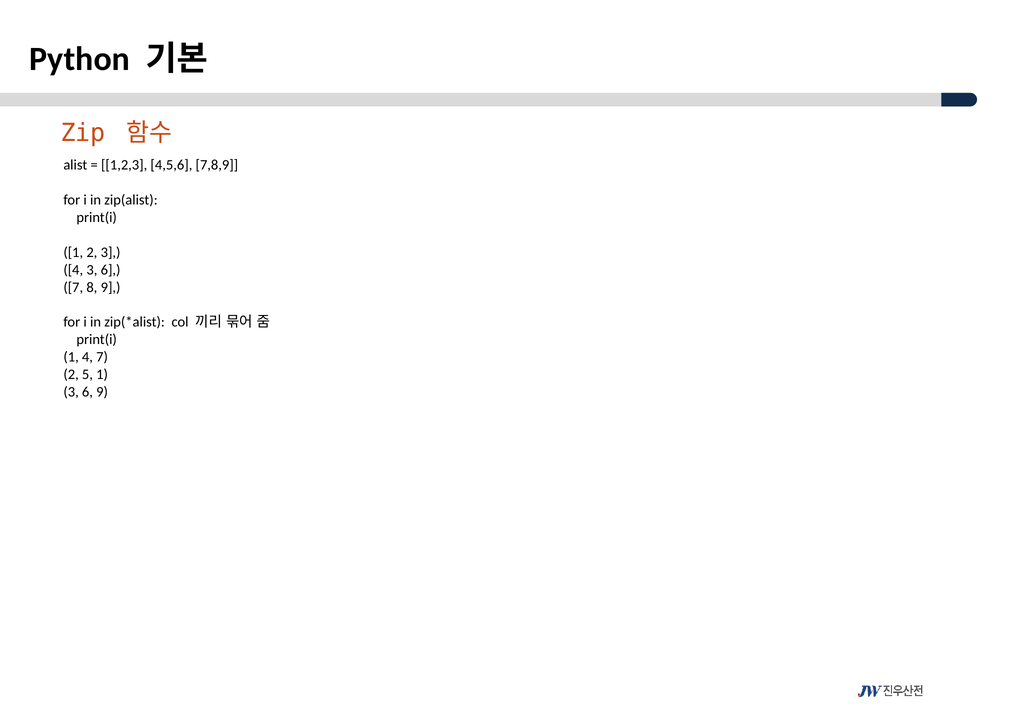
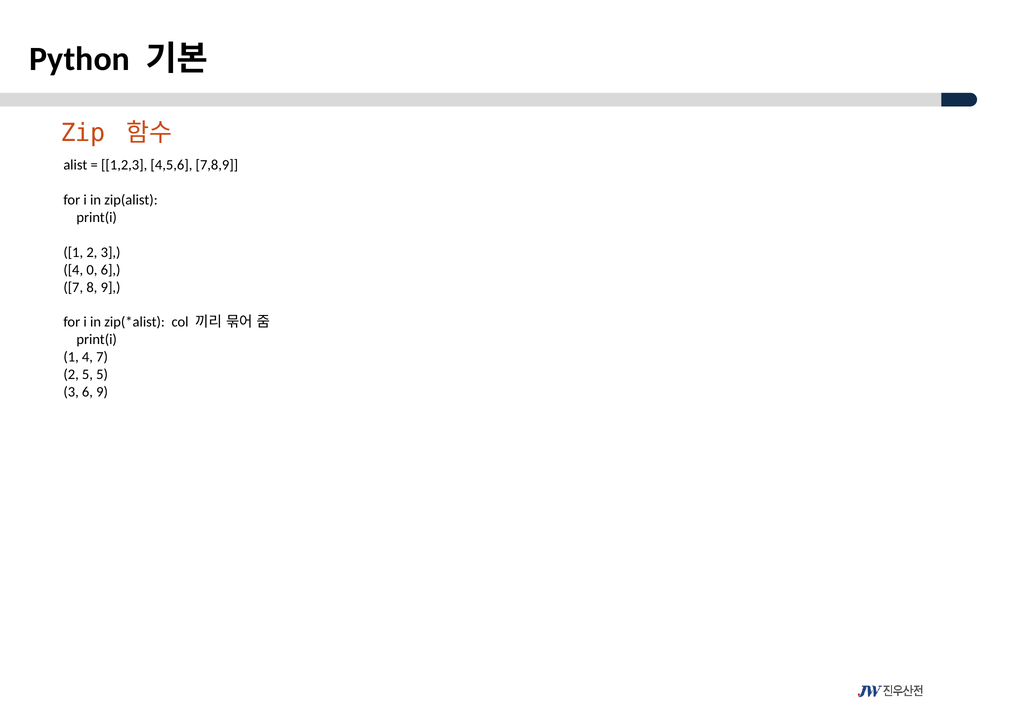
4 3: 3 -> 0 (92, 269)
5 1: 1 -> 5 (102, 374)
